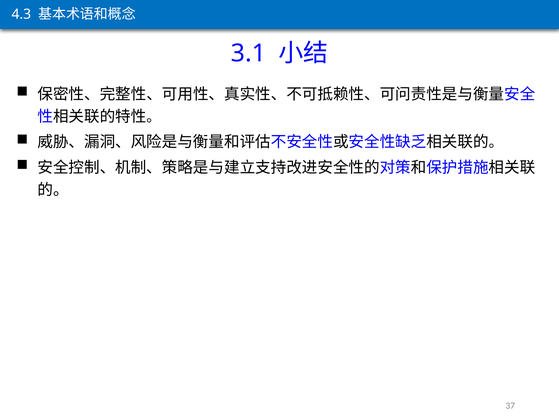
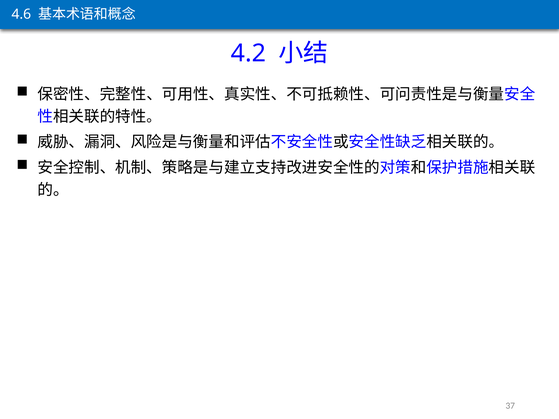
4.3: 4.3 -> 4.6 (21, 14)
3.1: 3.1 -> 4.2 (248, 53)
